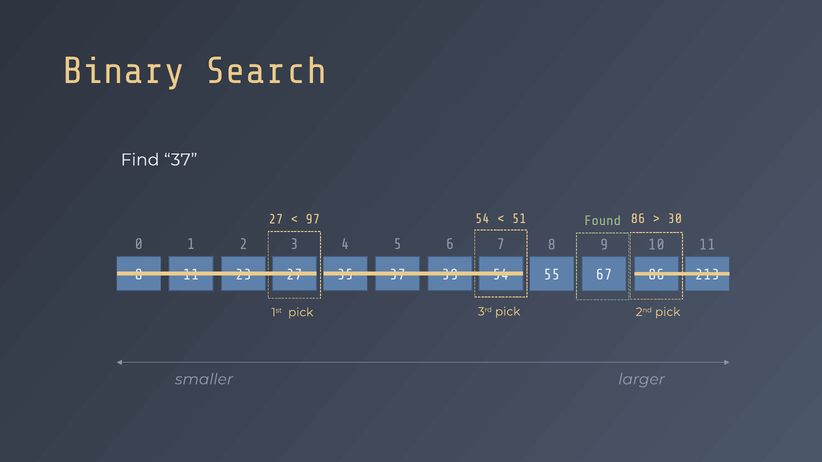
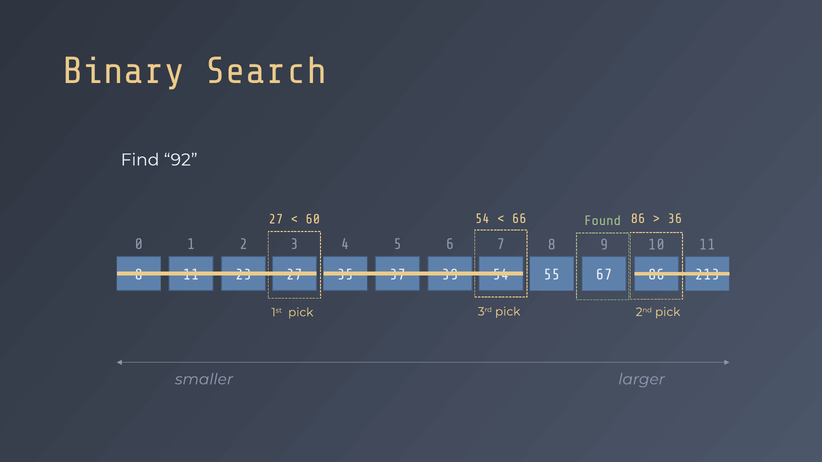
Find 37: 37 -> 92 (181, 160)
51: 51 -> 66 (519, 219)
97: 97 -> 60 (313, 219)
30: 30 -> 36 (675, 219)
